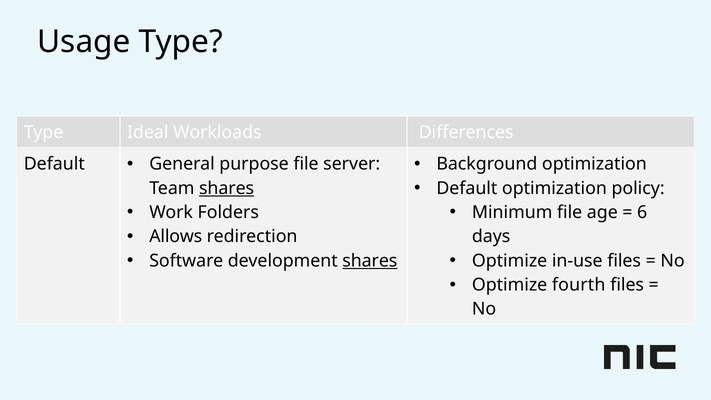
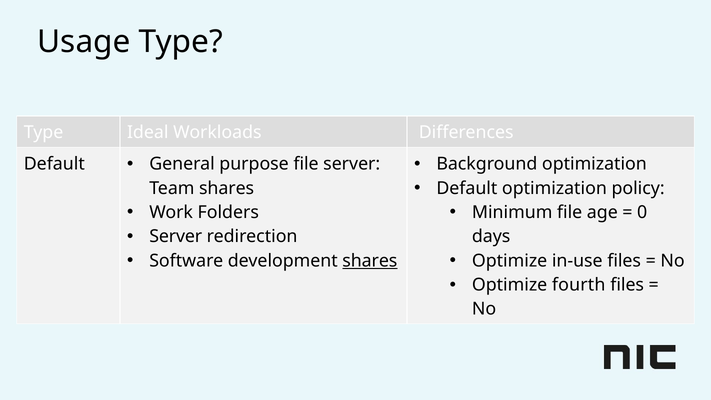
shares underline: present -> none (227, 188)
6: 6 -> 0 (642, 212)
Allows: Allows -> Server (176, 236)
